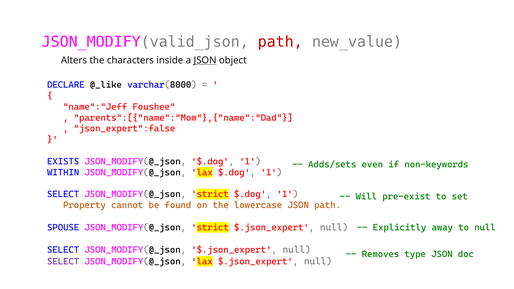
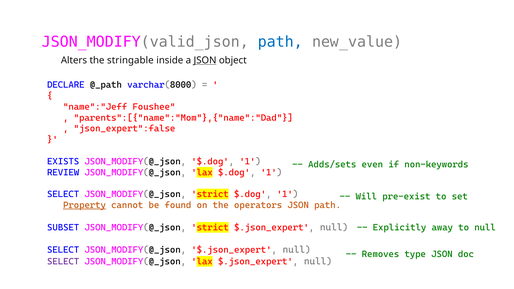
path colour: red -> blue (280, 42)
characters: characters -> stringable (130, 60)
@_like: @_like -> @_path (106, 85)
WITHIN: WITHIN -> REVIEW (63, 172)
Property underline: none -> present (85, 205)
lowercase: lowercase -> operators (258, 205)
SPOUSE: SPOUSE -> SUBSET (63, 228)
